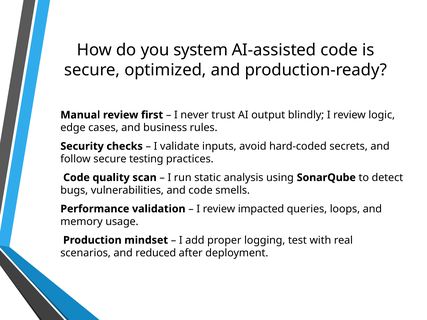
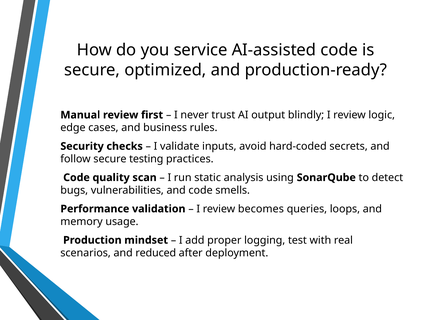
system: system -> service (201, 50)
impacted: impacted -> becomes (261, 209)
